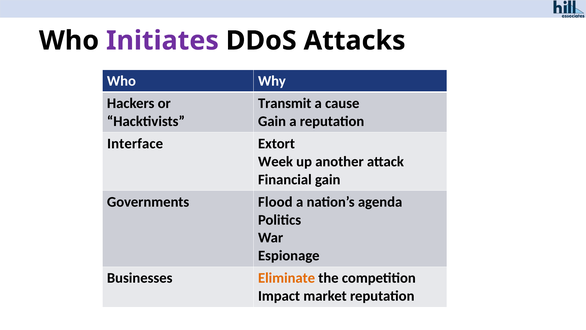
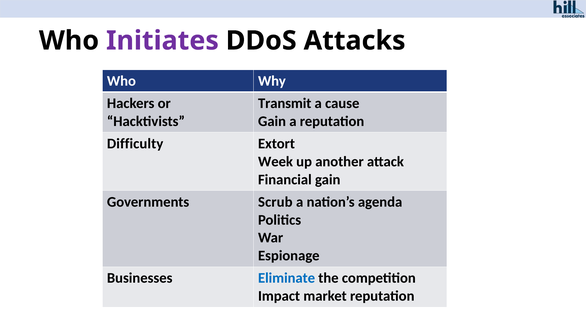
Interface: Interface -> Difficulty (135, 143)
Flood: Flood -> Scrub (275, 202)
Eliminate colour: orange -> blue (287, 278)
